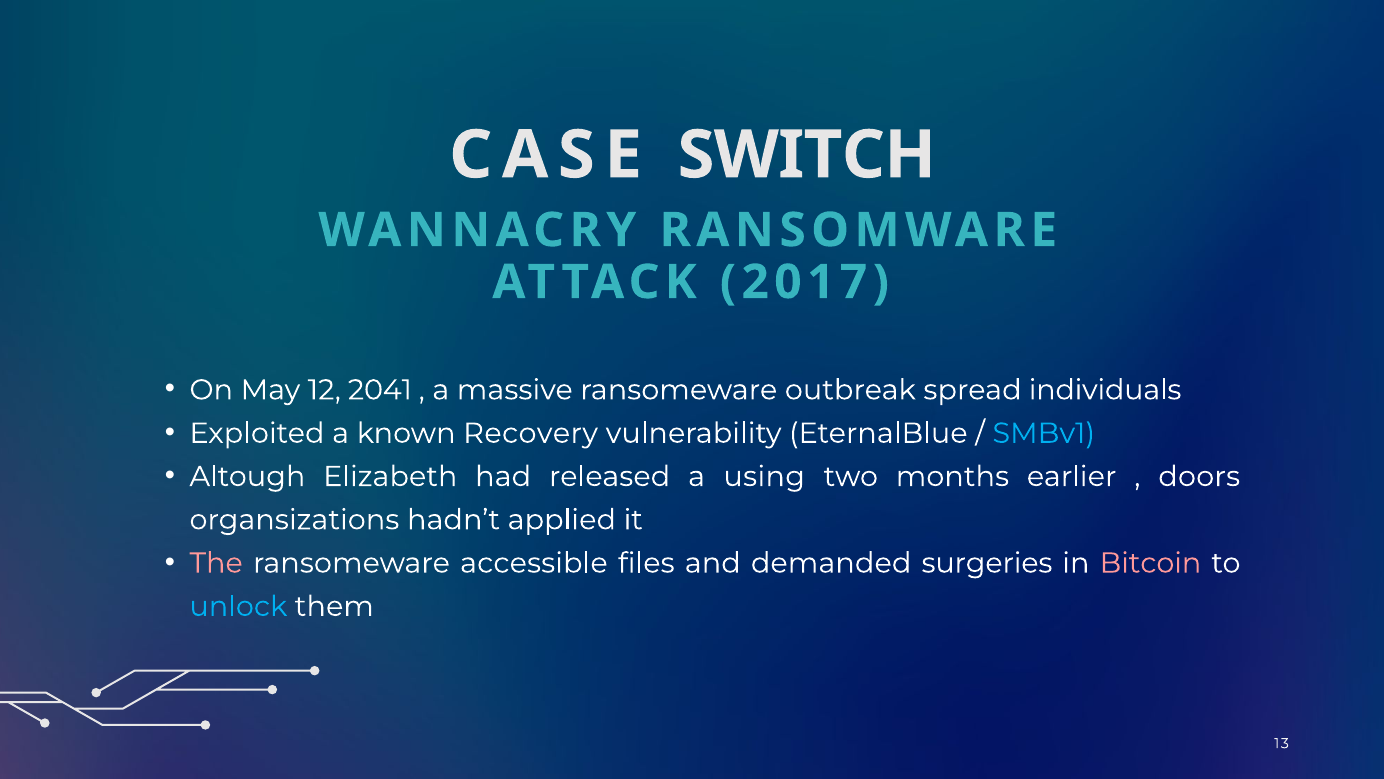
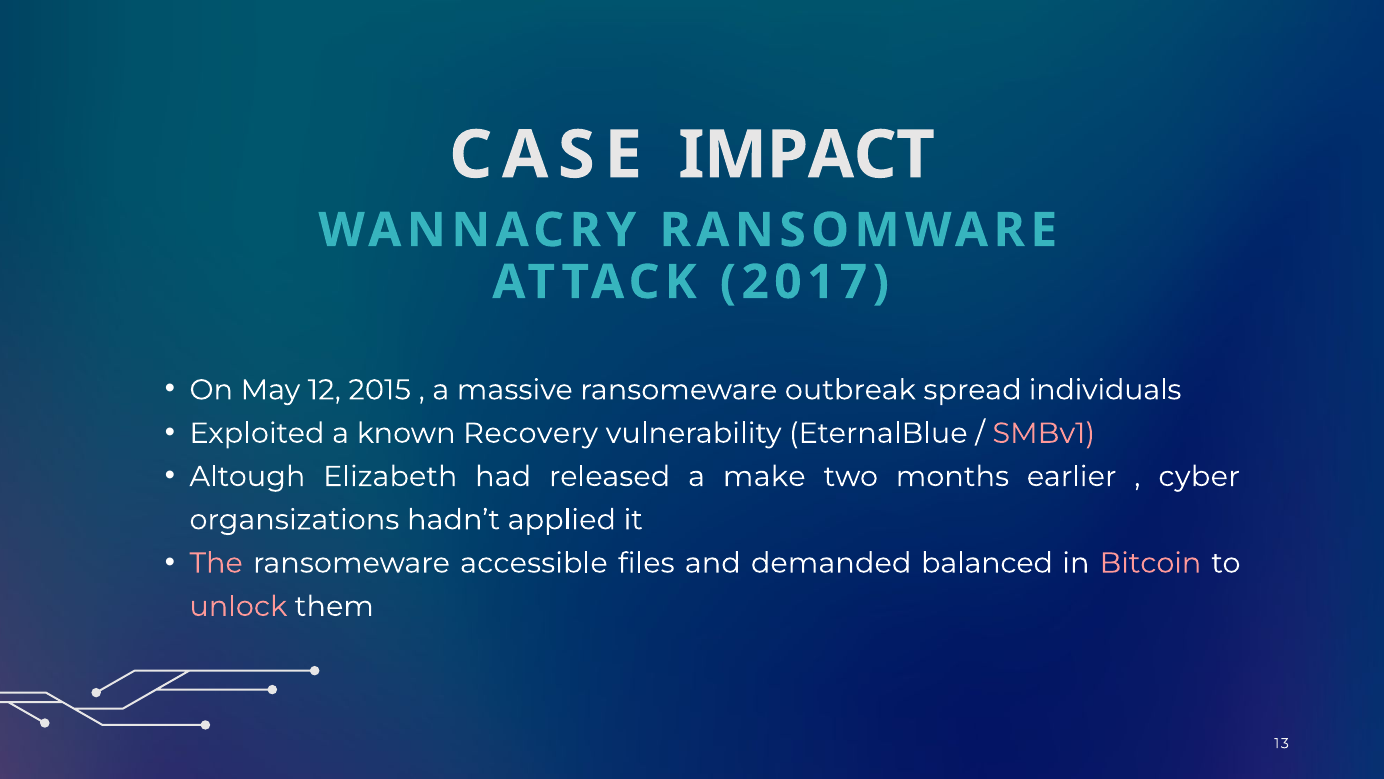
SWITCH: SWITCH -> IMPACT (807, 155)
2041: 2041 -> 2015 (380, 390)
SMBv1 colour: light blue -> pink (1044, 433)
using: using -> make (764, 476)
doors: doors -> cyber (1199, 476)
surgeries: surgeries -> balanced (987, 563)
unlock colour: light blue -> pink (238, 606)
